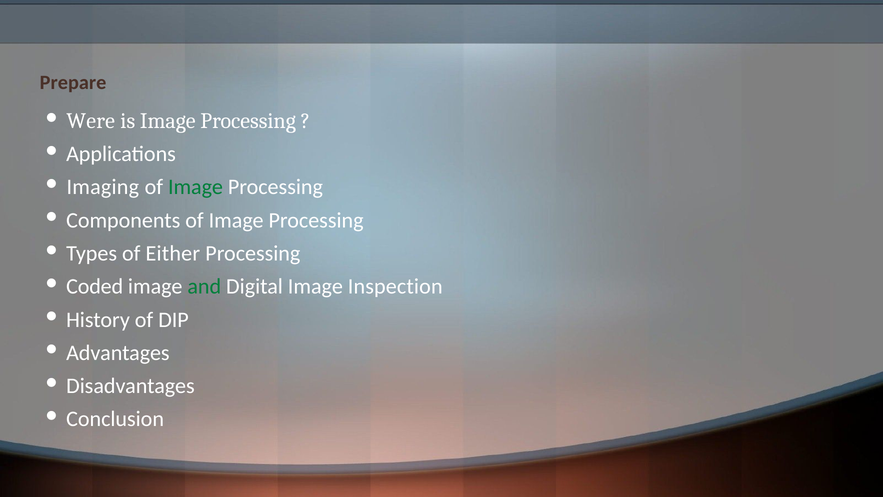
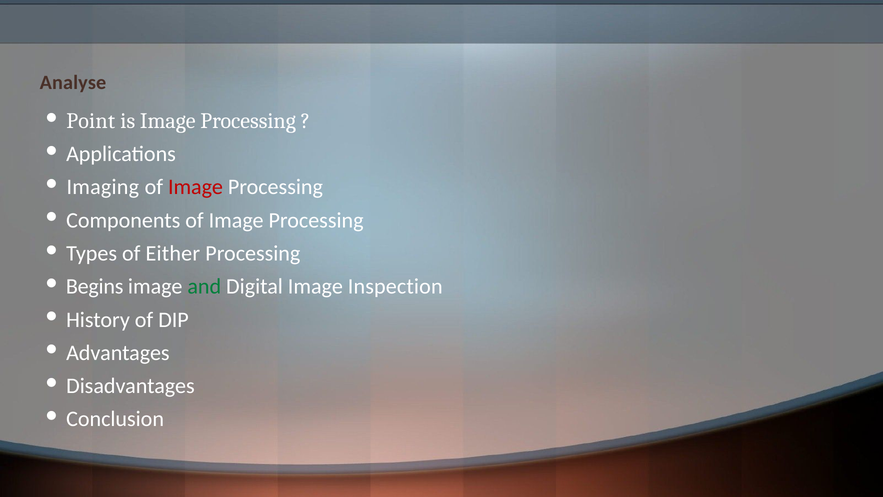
Prepare: Prepare -> Analyse (73, 83)
Were: Were -> Point (91, 121)
Image colour: green -> red (195, 187)
Coded: Coded -> Begins (95, 286)
